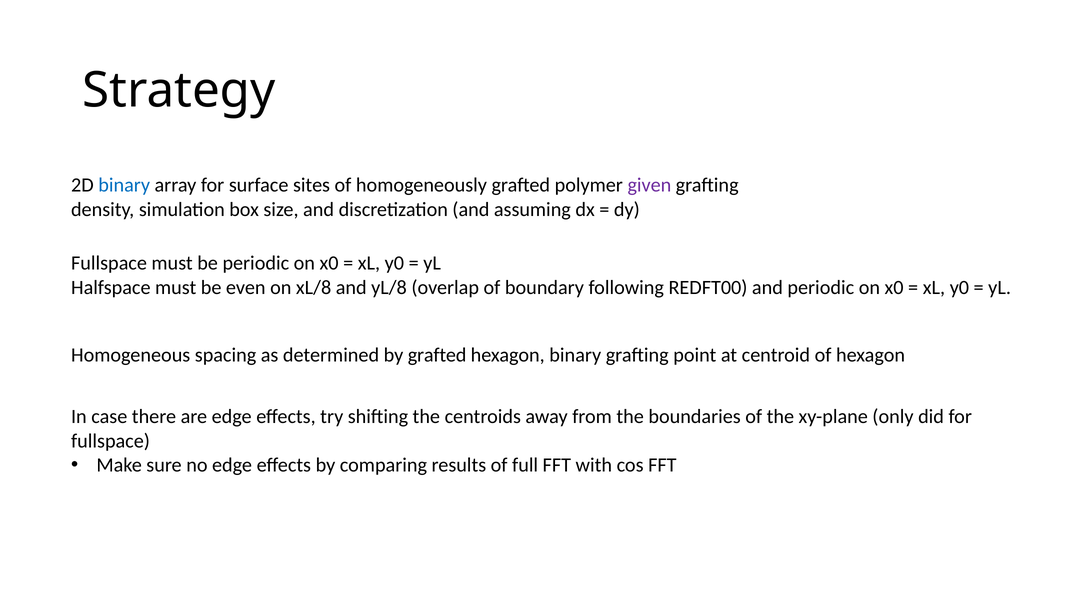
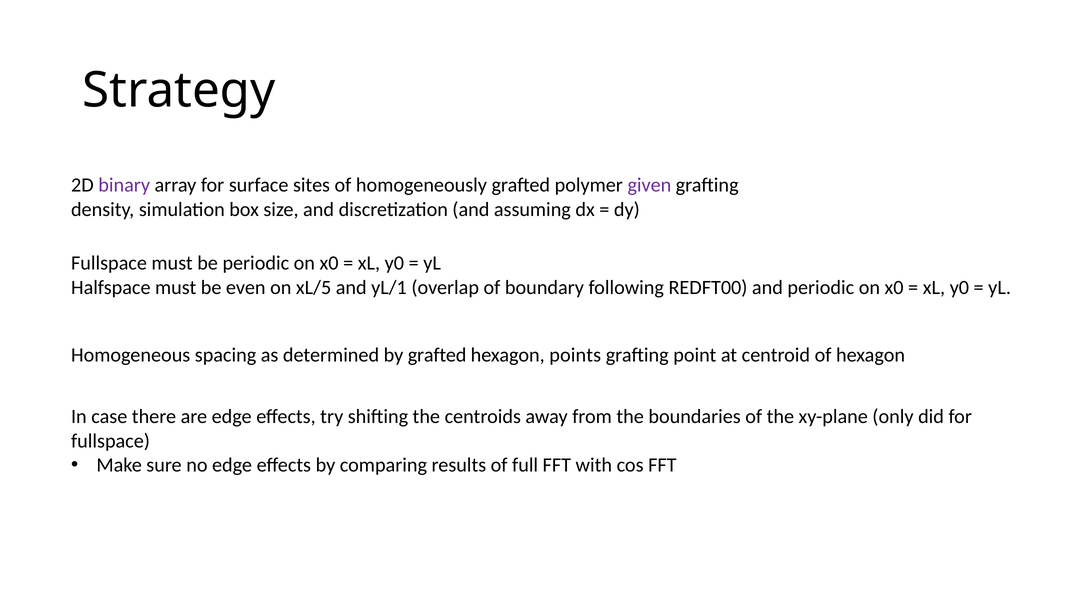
binary colour: blue -> purple (124, 185)
xL/8: xL/8 -> xL/5 (314, 287)
yL/8: yL/8 -> yL/1 (389, 287)
hexagon binary: binary -> points (575, 355)
